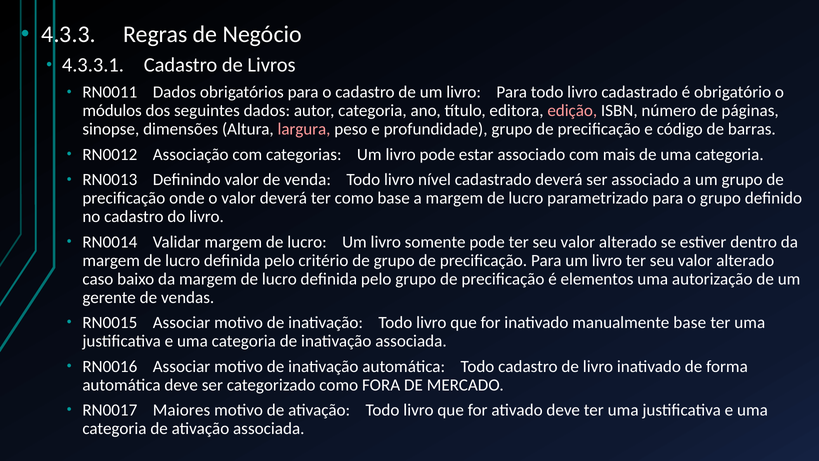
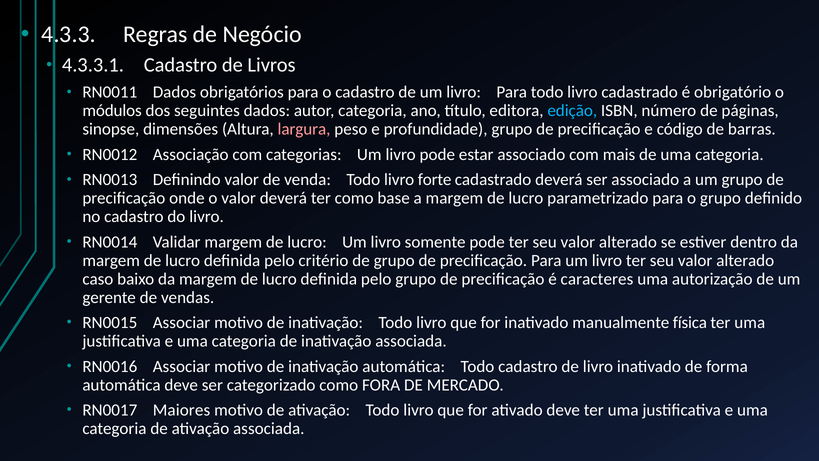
edição colour: pink -> light blue (572, 111)
nível: nível -> forte (435, 180)
elementos: elementos -> caracteres (597, 279)
manualmente base: base -> física (690, 323)
